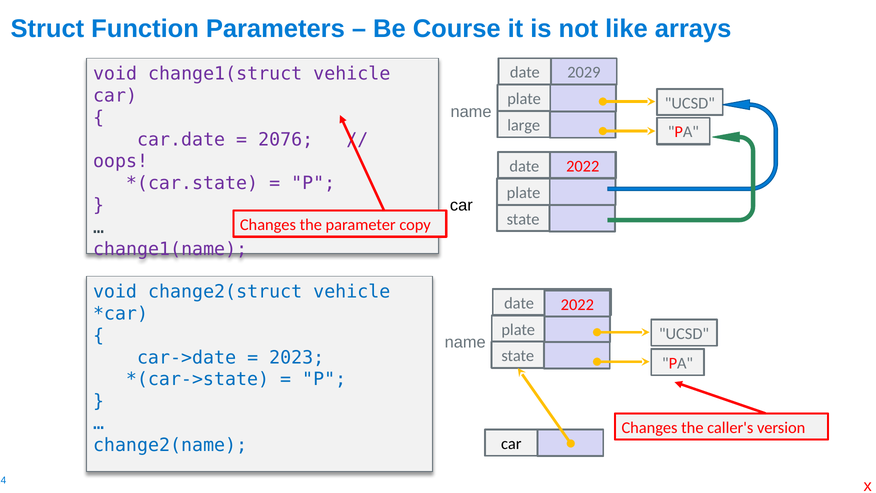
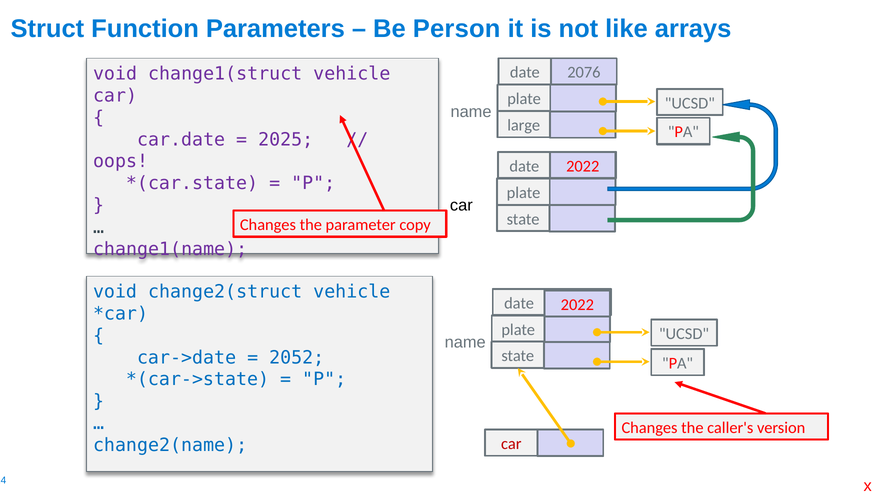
Course: Course -> Person (457, 29)
2029: 2029 -> 2076 (584, 72)
2076: 2076 -> 2025 (286, 139)
2023: 2023 -> 2052 (297, 357)
car colour: black -> red (511, 444)
